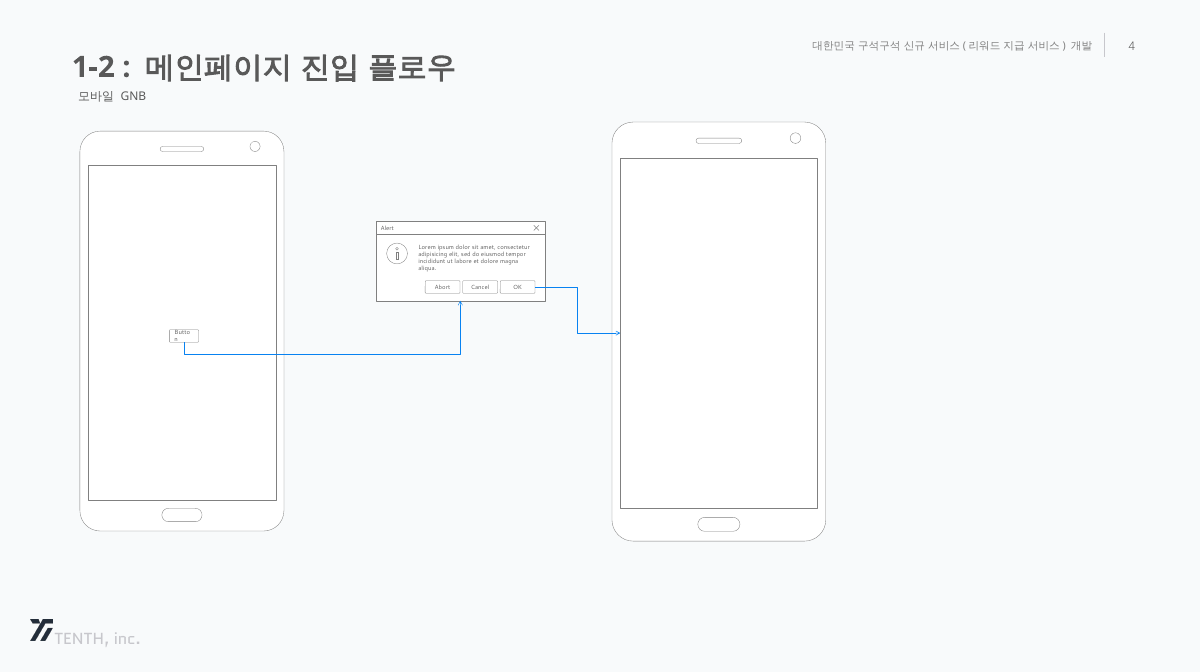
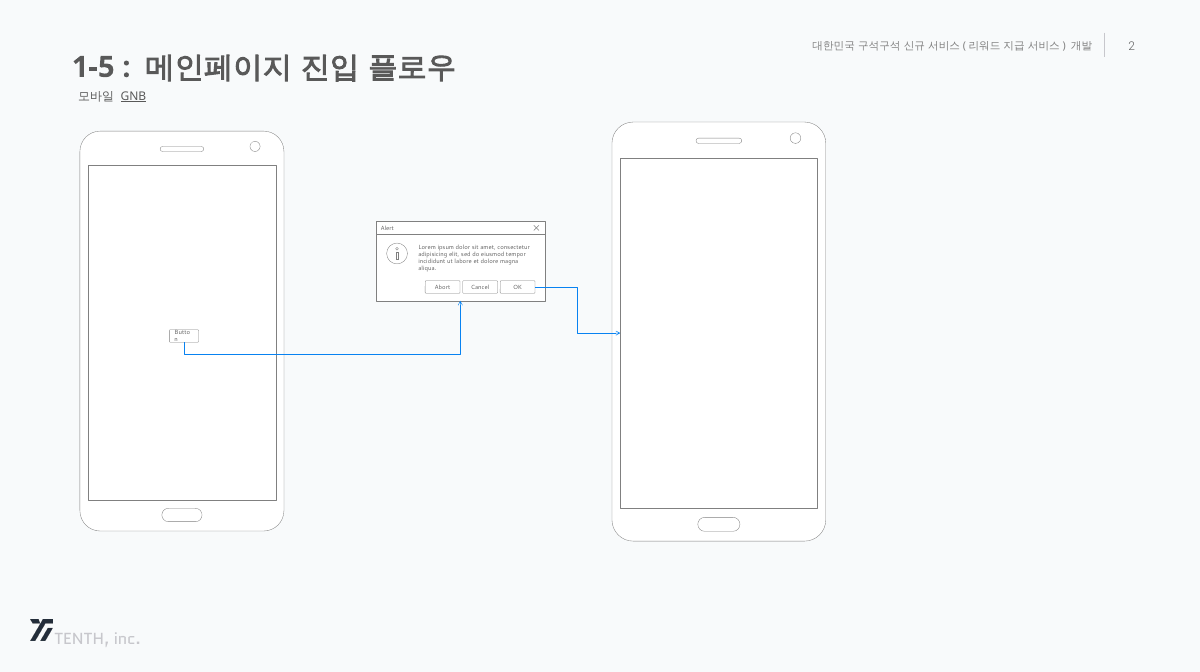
4: 4 -> 2 (1132, 46)
1-2: 1-2 -> 1-5 (93, 67)
GNB underline: none -> present (133, 96)
